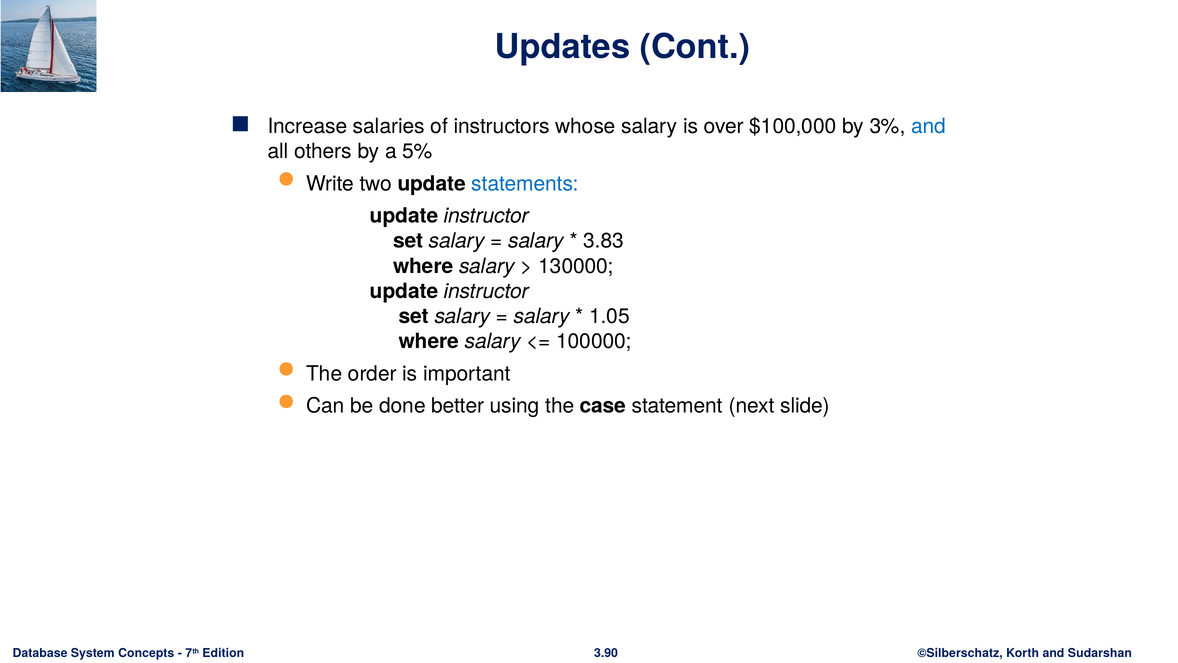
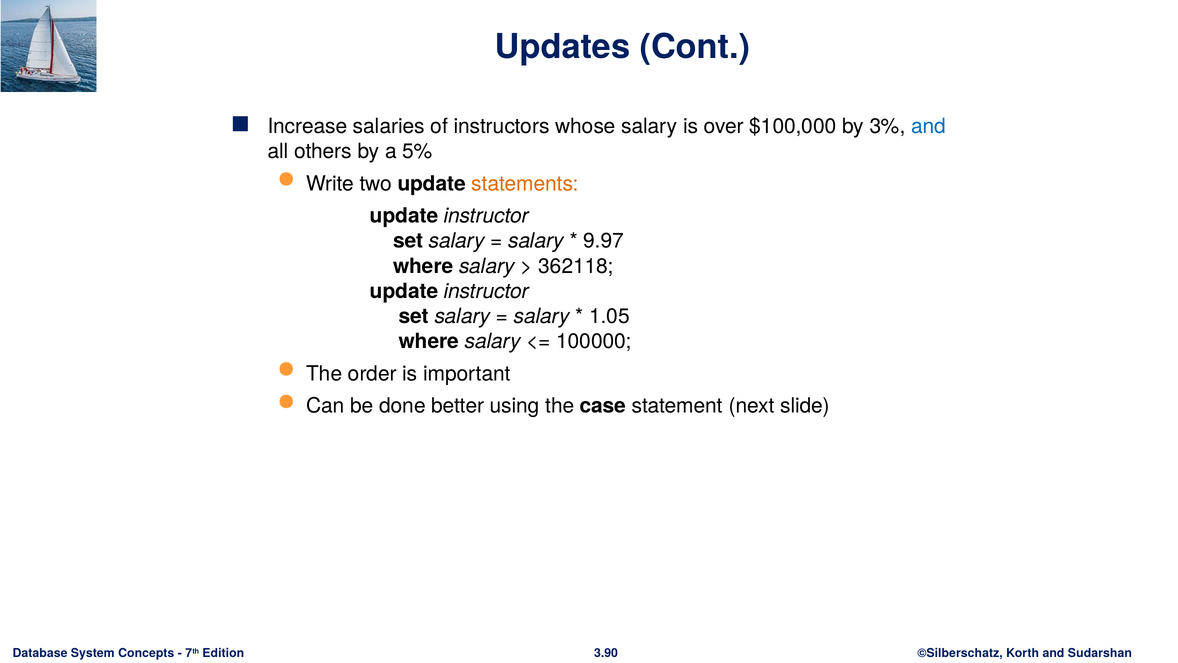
statements colour: blue -> orange (525, 184)
3.83: 3.83 -> 9.97 (604, 241)
130000: 130000 -> 362118 (576, 266)
